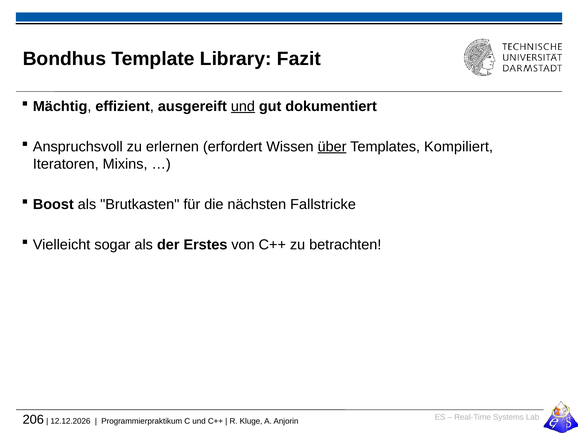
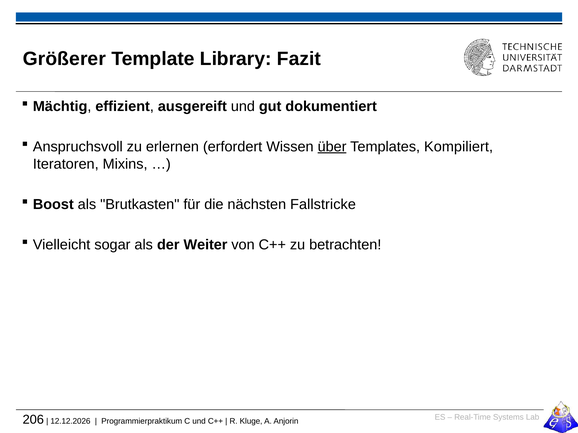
Bondhus: Bondhus -> Größerer (64, 59)
und underline: present -> none (243, 106)
Erstes: Erstes -> Weiter (205, 245)
